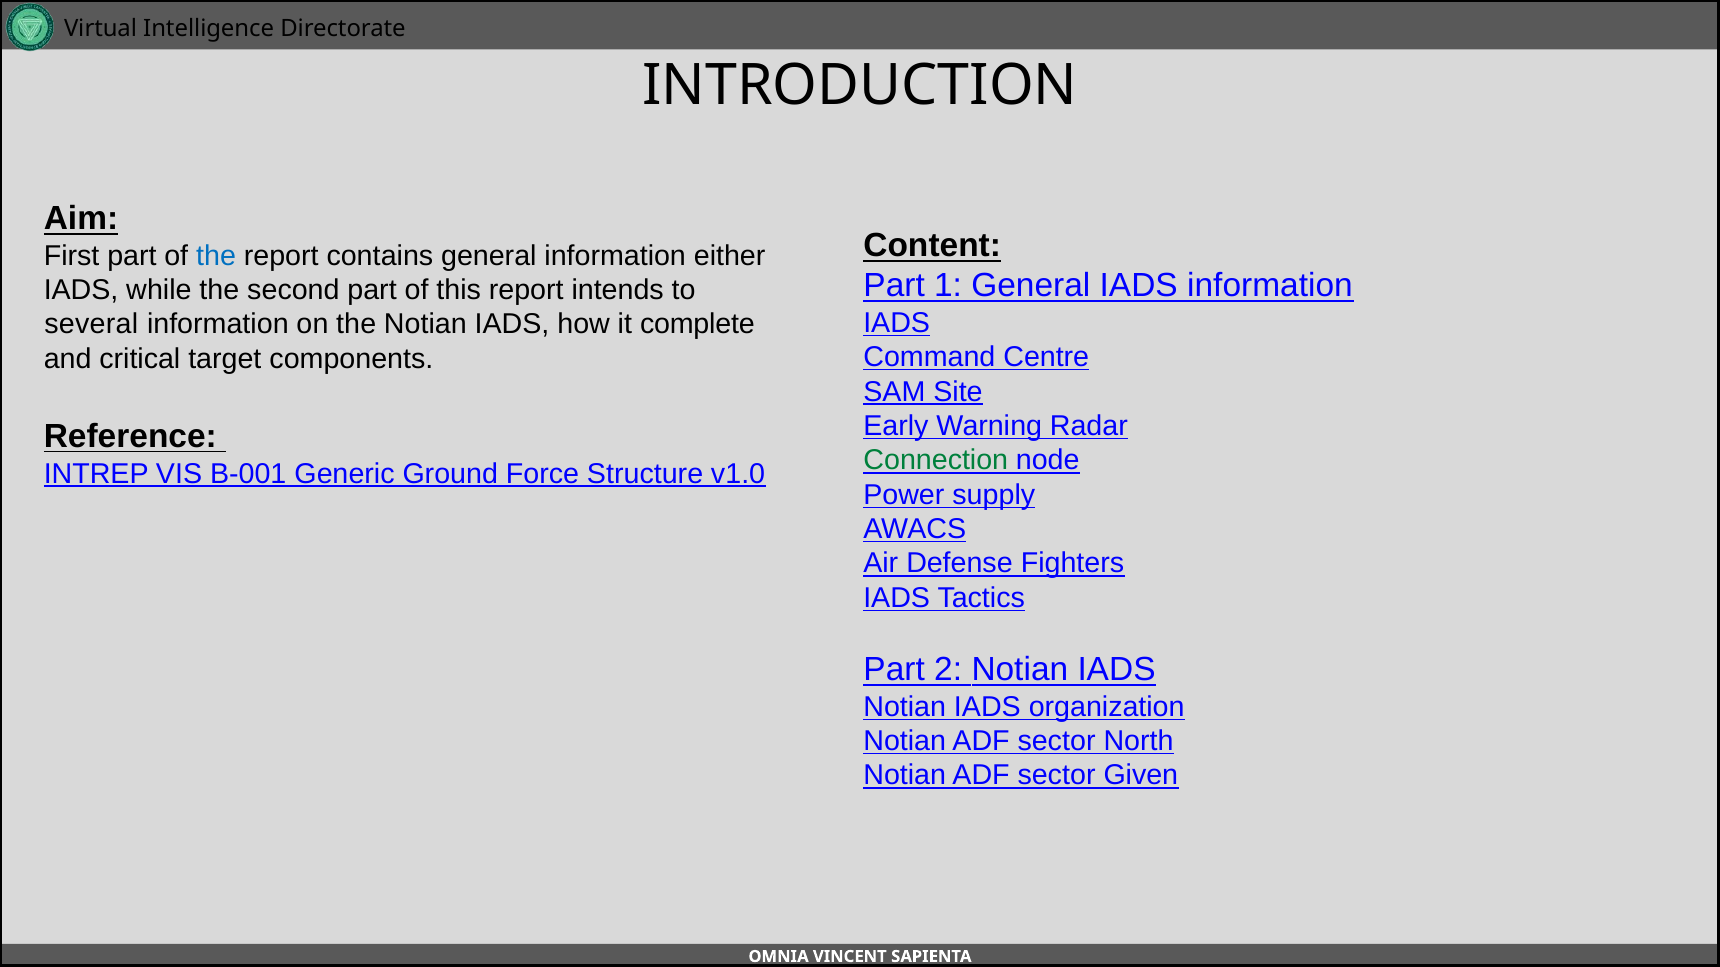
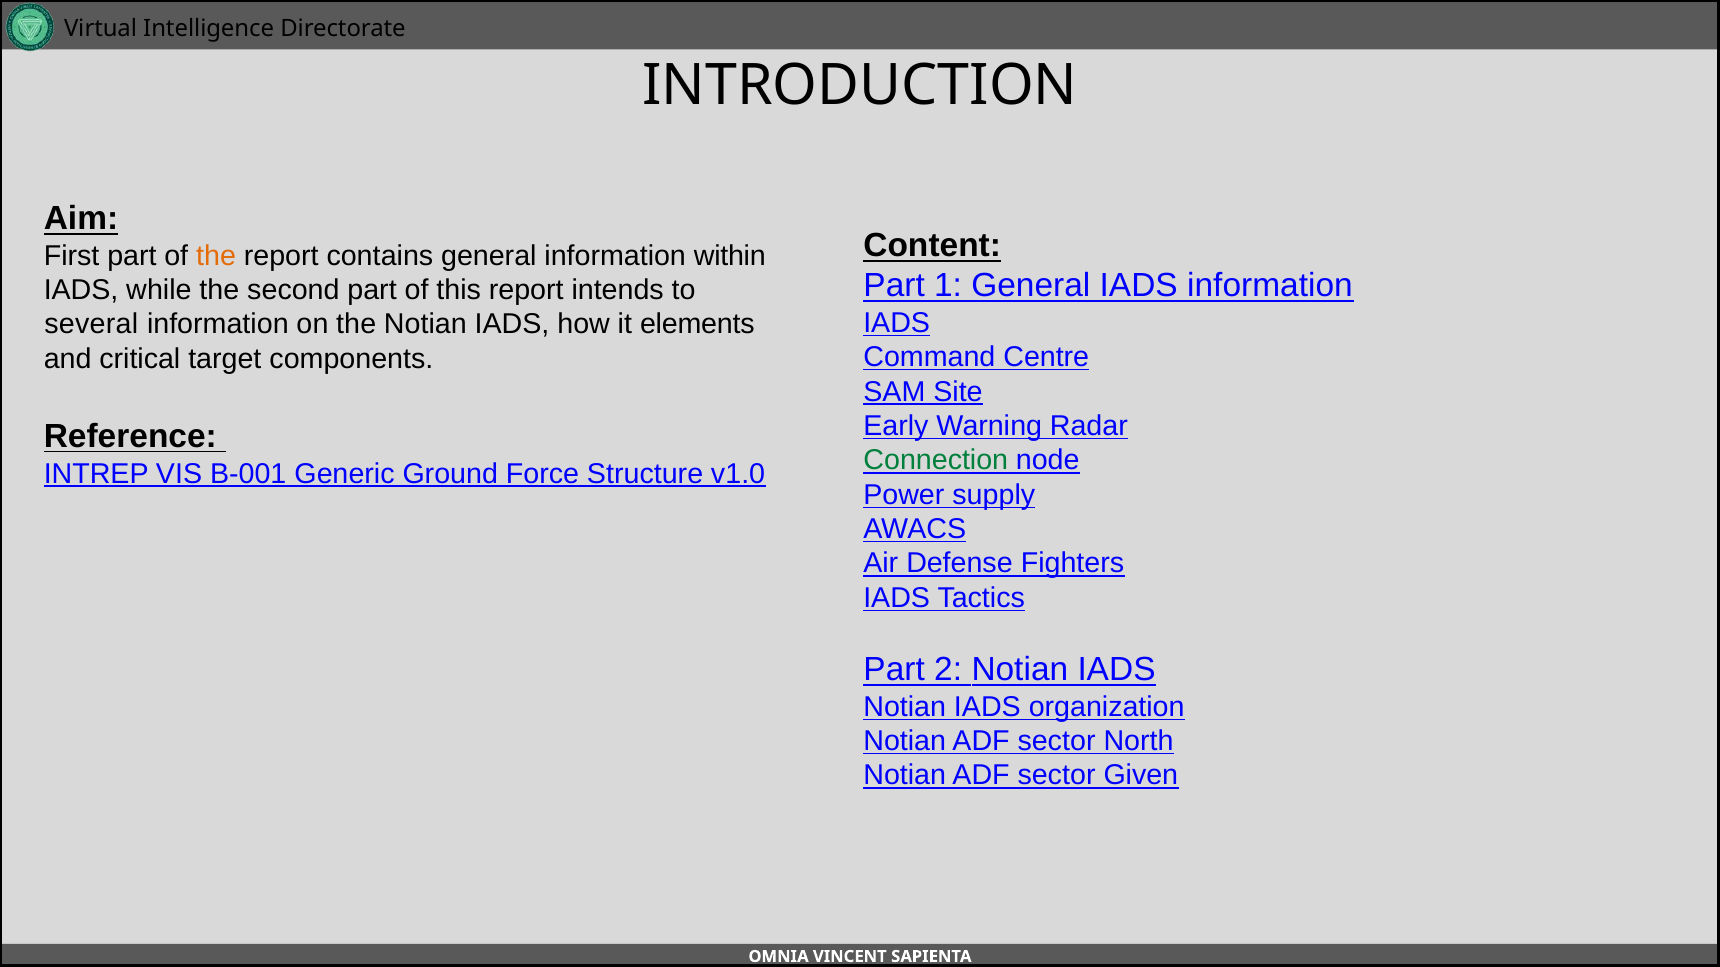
the colour: blue -> orange (216, 256)
either: either -> within (730, 256)
complete: complete -> elements (697, 325)
